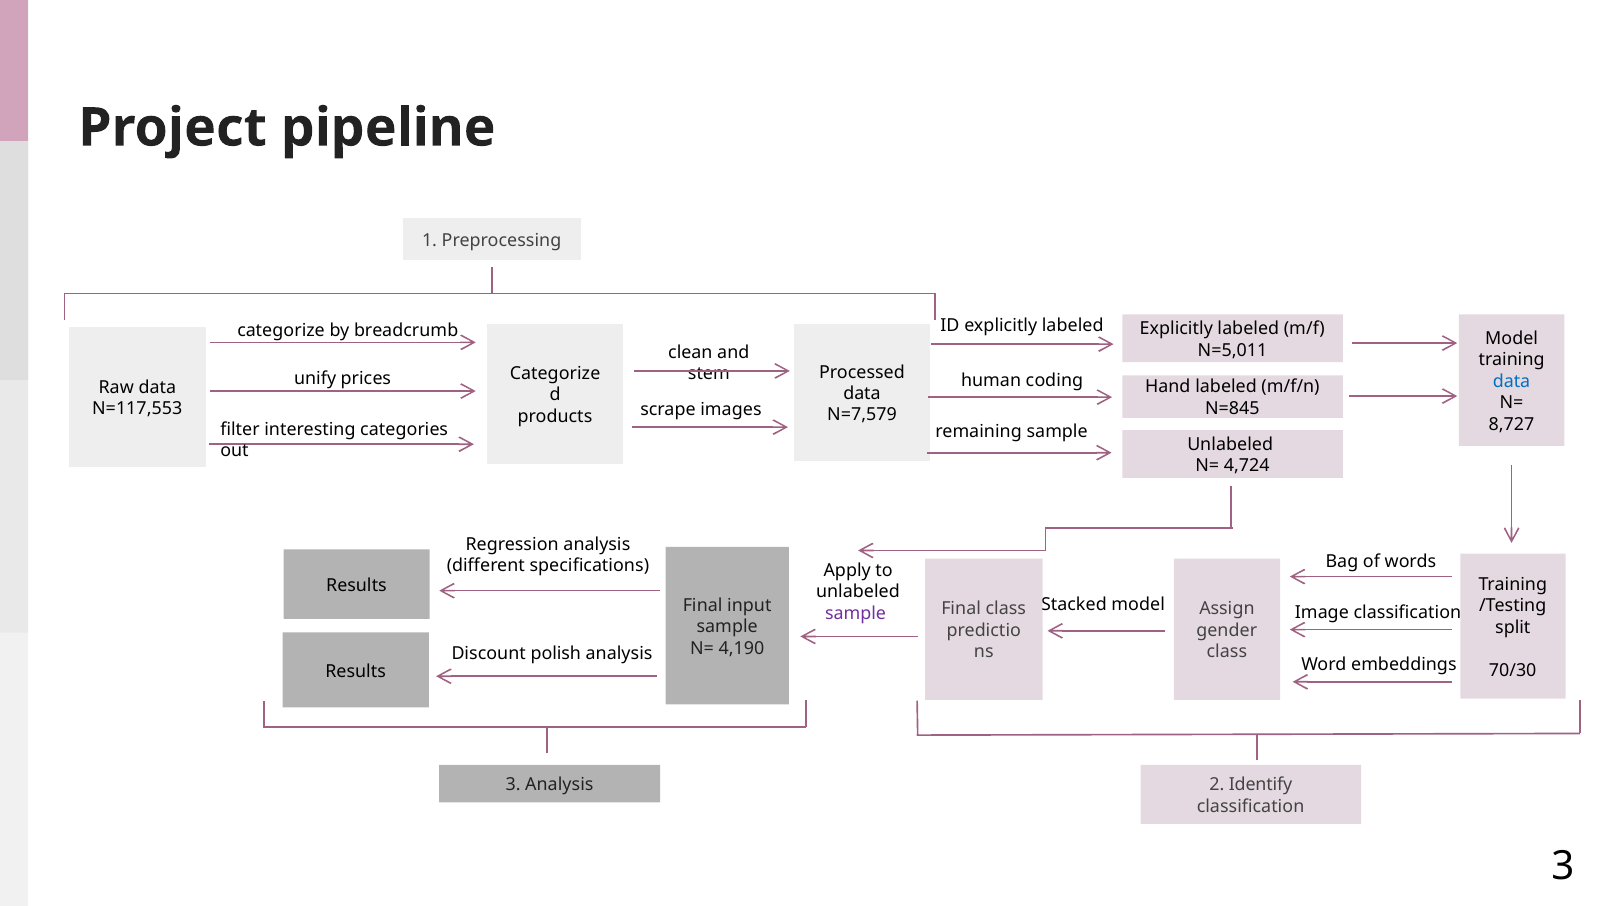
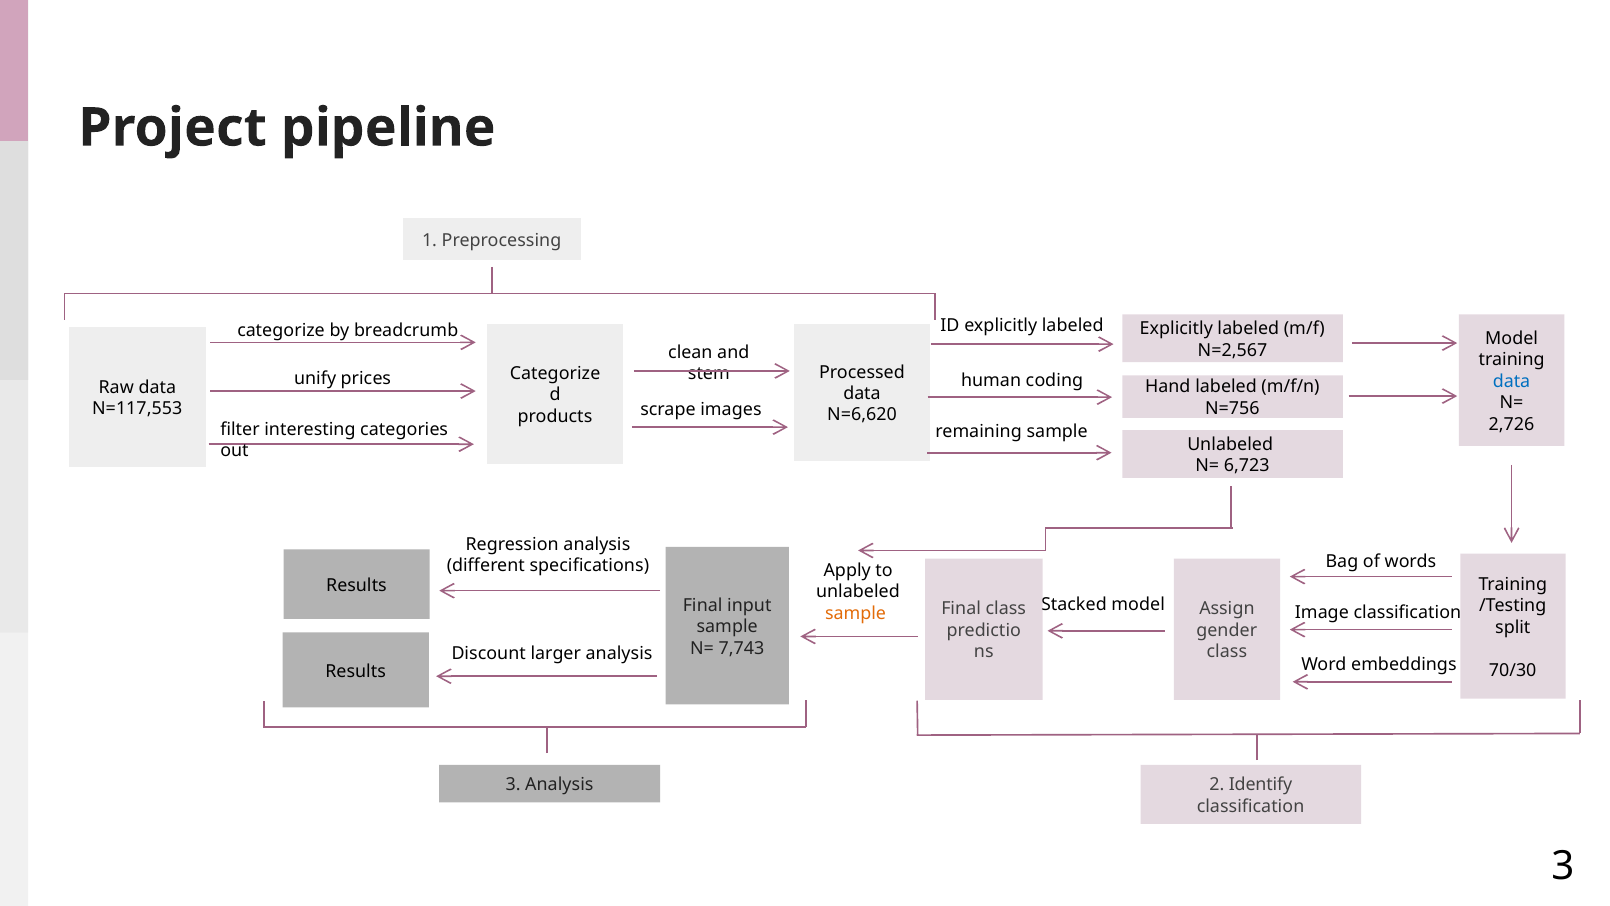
N=5,011: N=5,011 -> N=2,567 (1233, 350)
N=845: N=845 -> N=756 (1232, 408)
N=7,579: N=7,579 -> N=6,620 (862, 415)
8,727: 8,727 -> 2,726 (1511, 424)
4,724: 4,724 -> 6,723 (1247, 466)
sample colour: purple -> orange (856, 613)
4,190: 4,190 -> 7,743 (741, 648)
polish: polish -> larger (556, 653)
